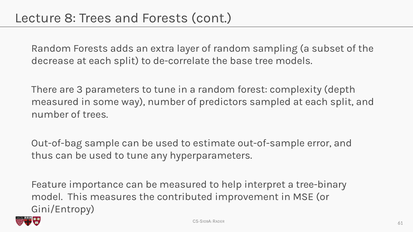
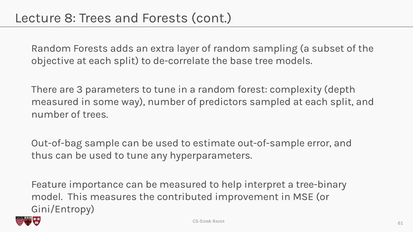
decrease: decrease -> objective (53, 61)
